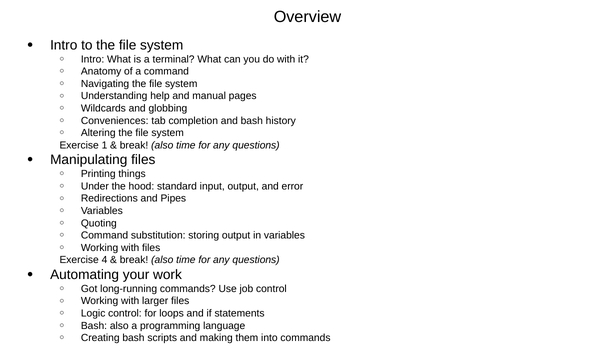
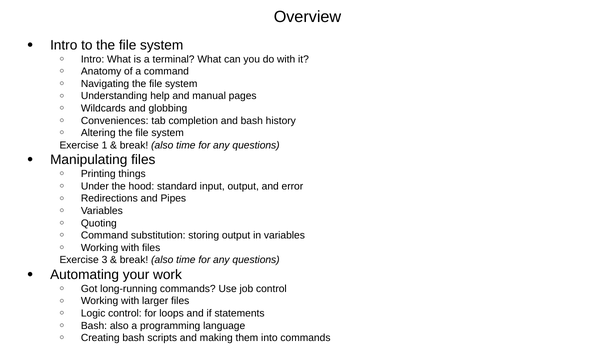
4: 4 -> 3 (104, 260)
